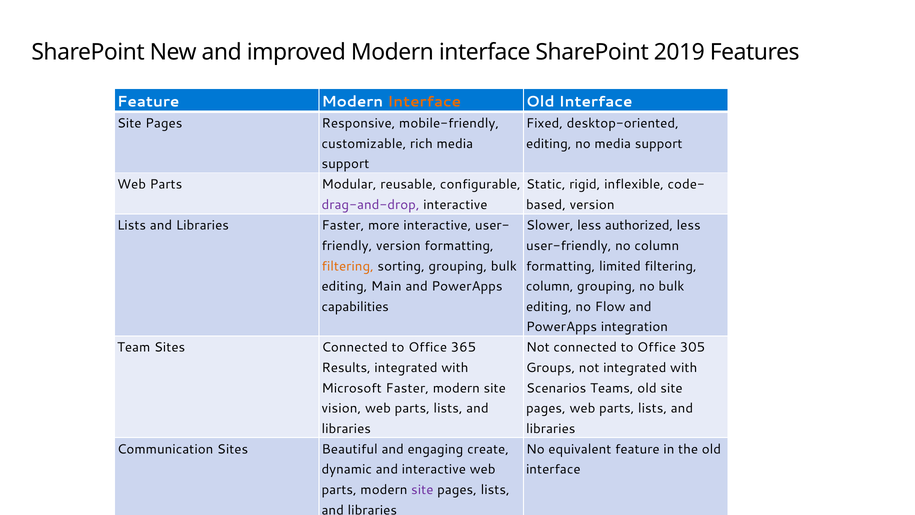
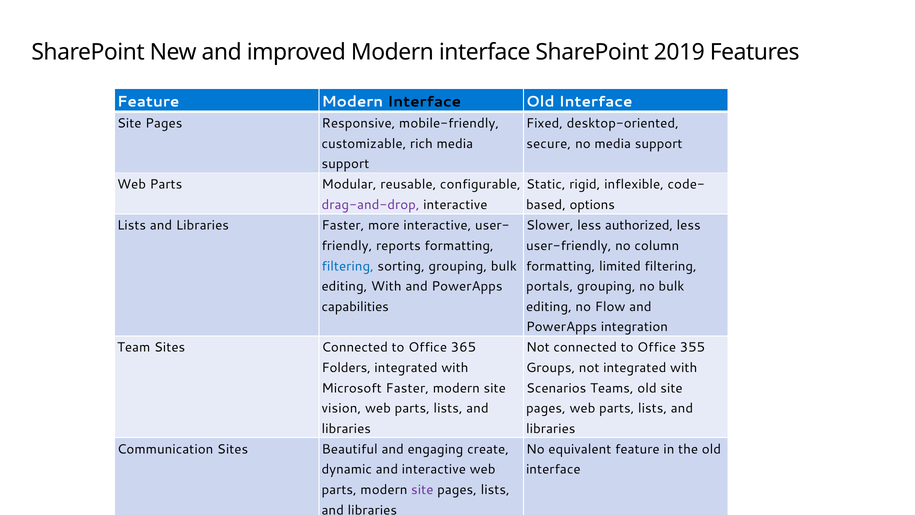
Interface colour: orange -> black (424, 102)
editing: editing -> secure (549, 144)
version: version -> options (592, 205)
version: version -> reports (398, 246)
filtering colour: orange -> blue (348, 266)
editing Main: Main -> With (386, 286)
column: column -> portals (550, 286)
305: 305 -> 355 (692, 347)
Results: Results -> Folders (346, 368)
